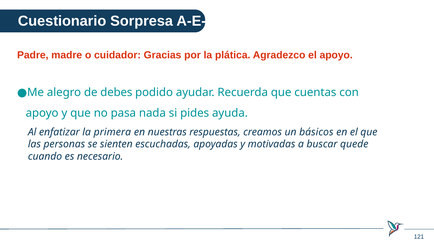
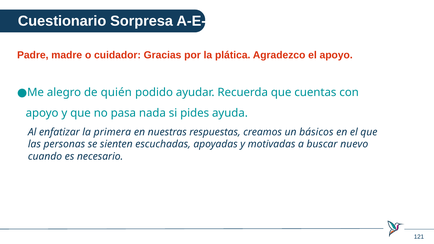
debes: debes -> quién (116, 92)
quede: quede -> nuevo (354, 144)
